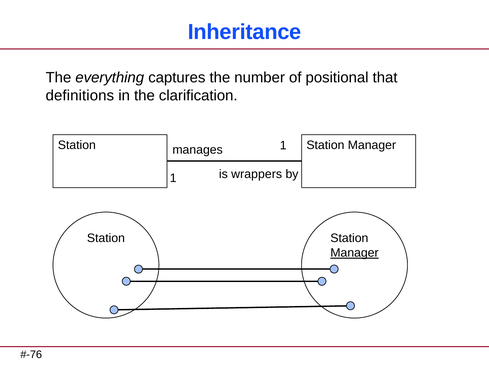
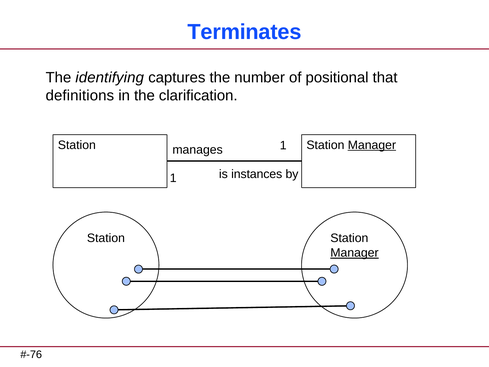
Inheritance: Inheritance -> Terminates (245, 32)
everything: everything -> identifying (110, 78)
Manager underline: none -> present (372, 145)
wrappers: wrappers -> instances (257, 174)
